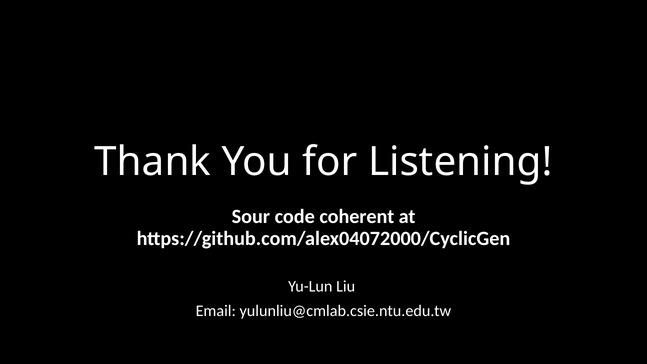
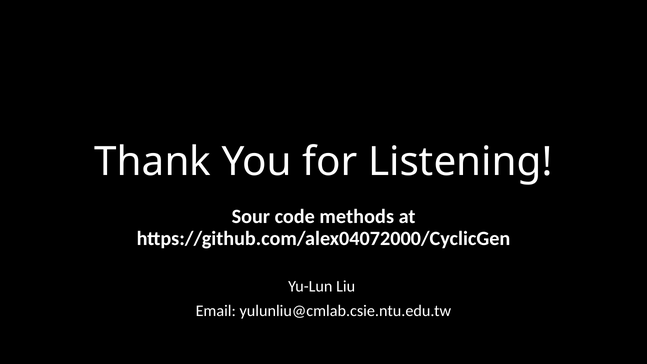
coherent: coherent -> methods (357, 217)
